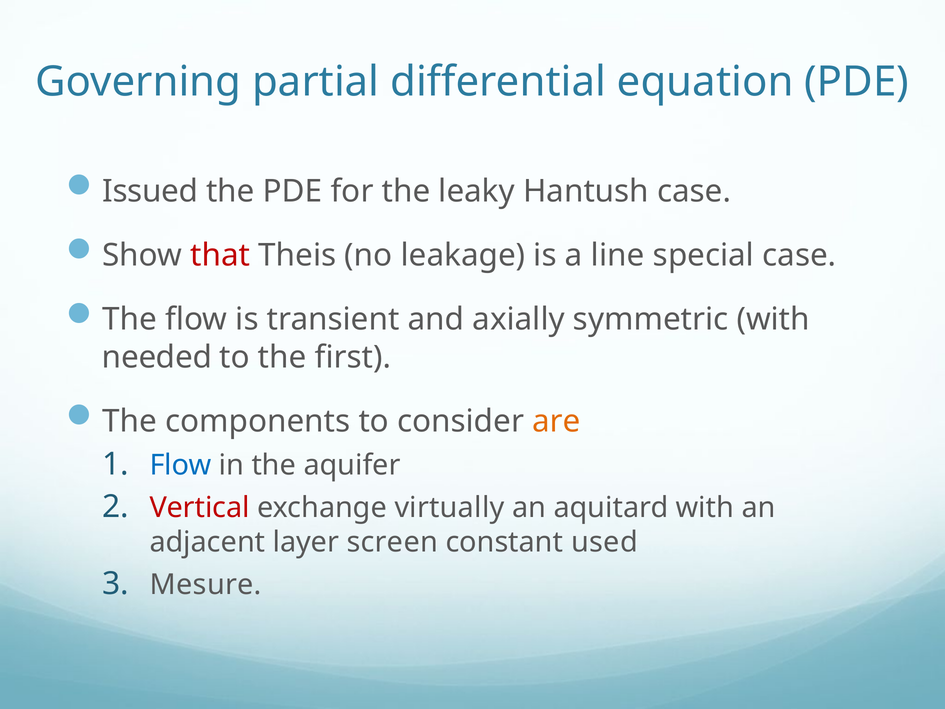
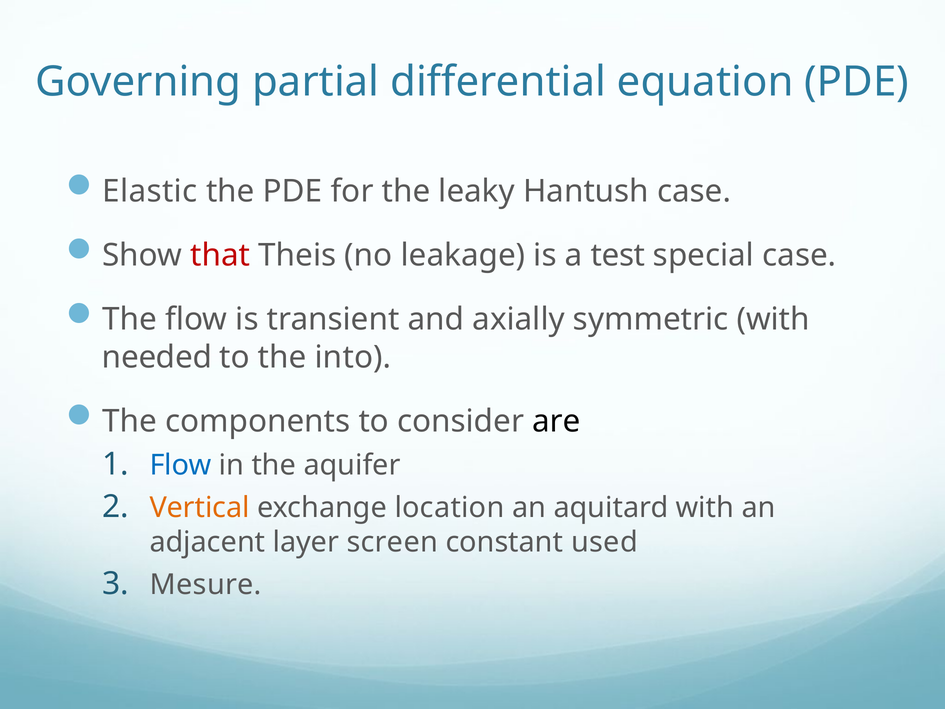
Issued: Issued -> Elastic (150, 191)
line: line -> test (618, 255)
first: first -> into (353, 357)
are colour: orange -> black (556, 421)
Vertical colour: red -> orange (200, 508)
virtually: virtually -> location (450, 508)
